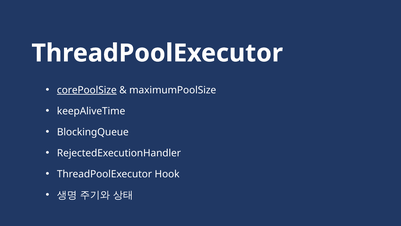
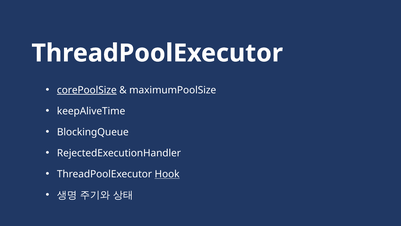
Hook underline: none -> present (167, 174)
